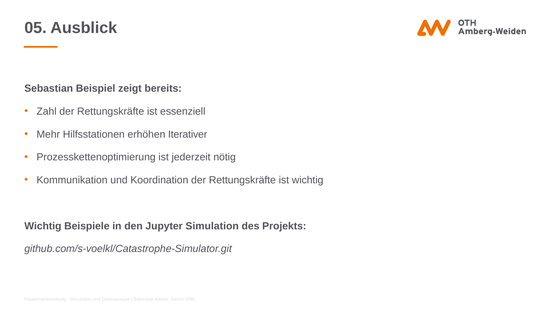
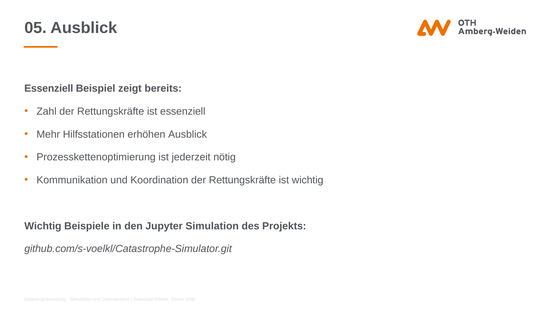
Sebastian: Sebastian -> Essenziell (49, 89)
erhöhen Iterativer: Iterativer -> Ausblick (188, 134)
